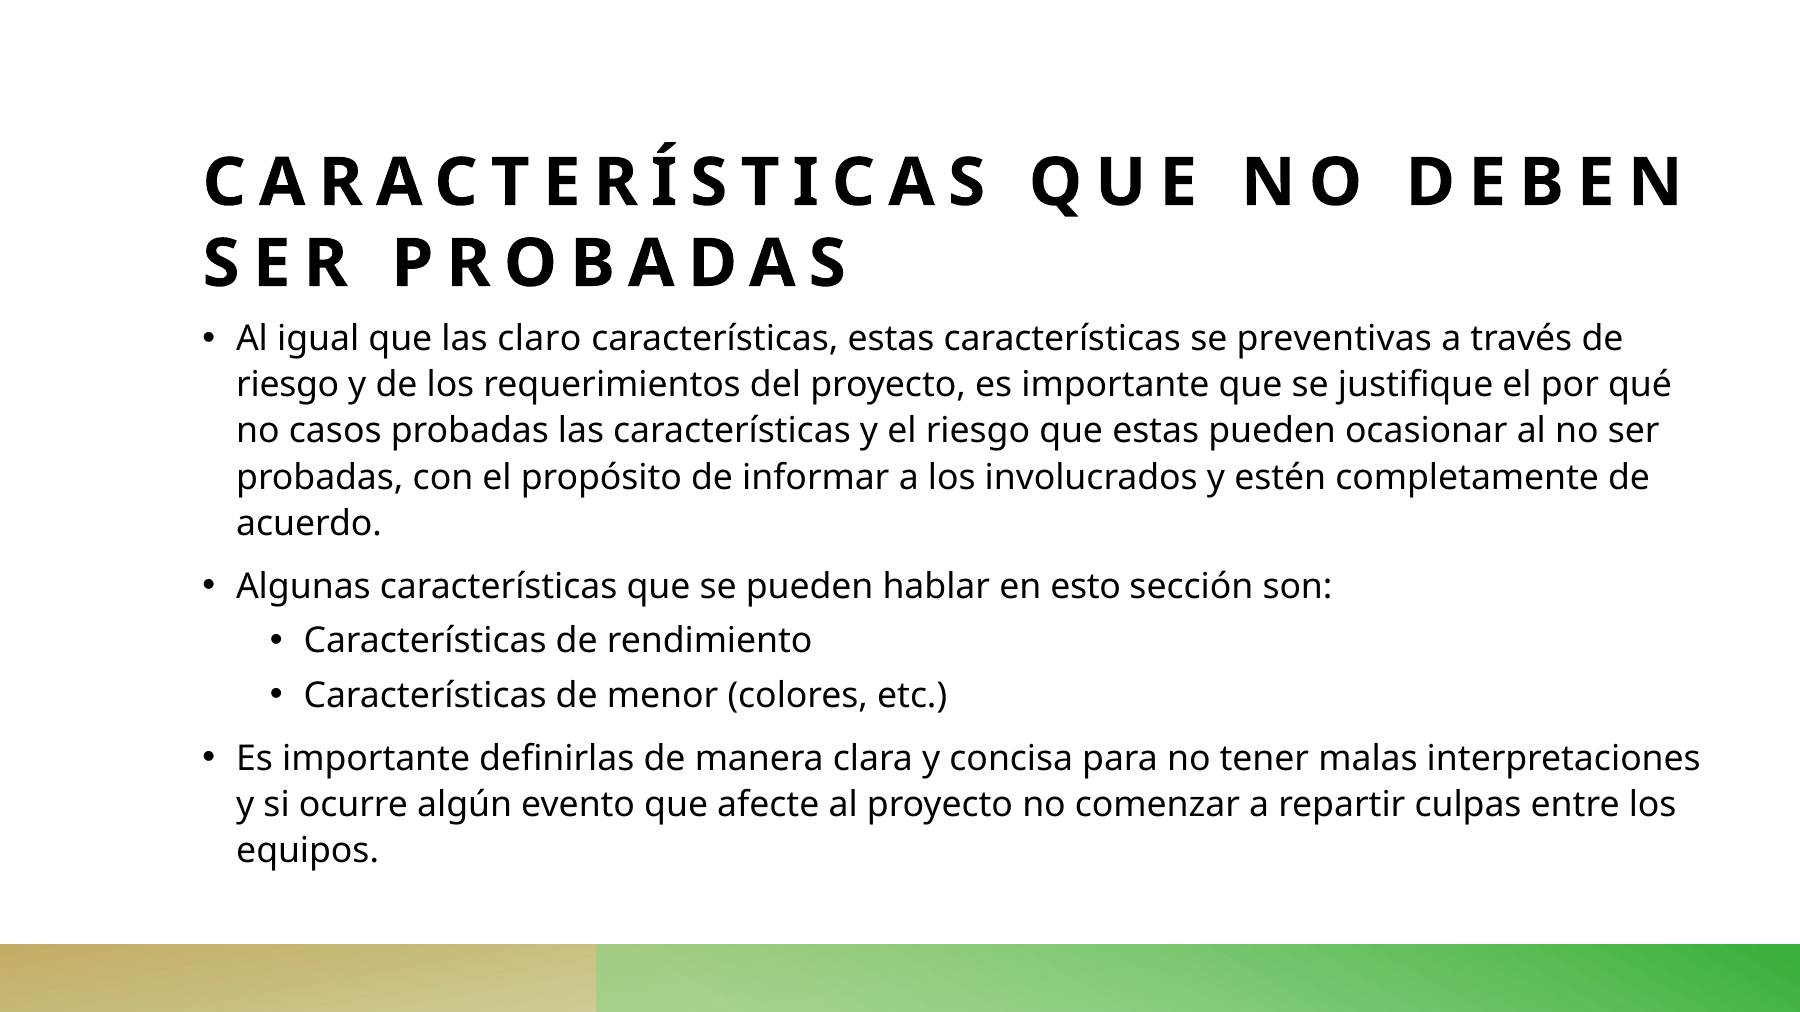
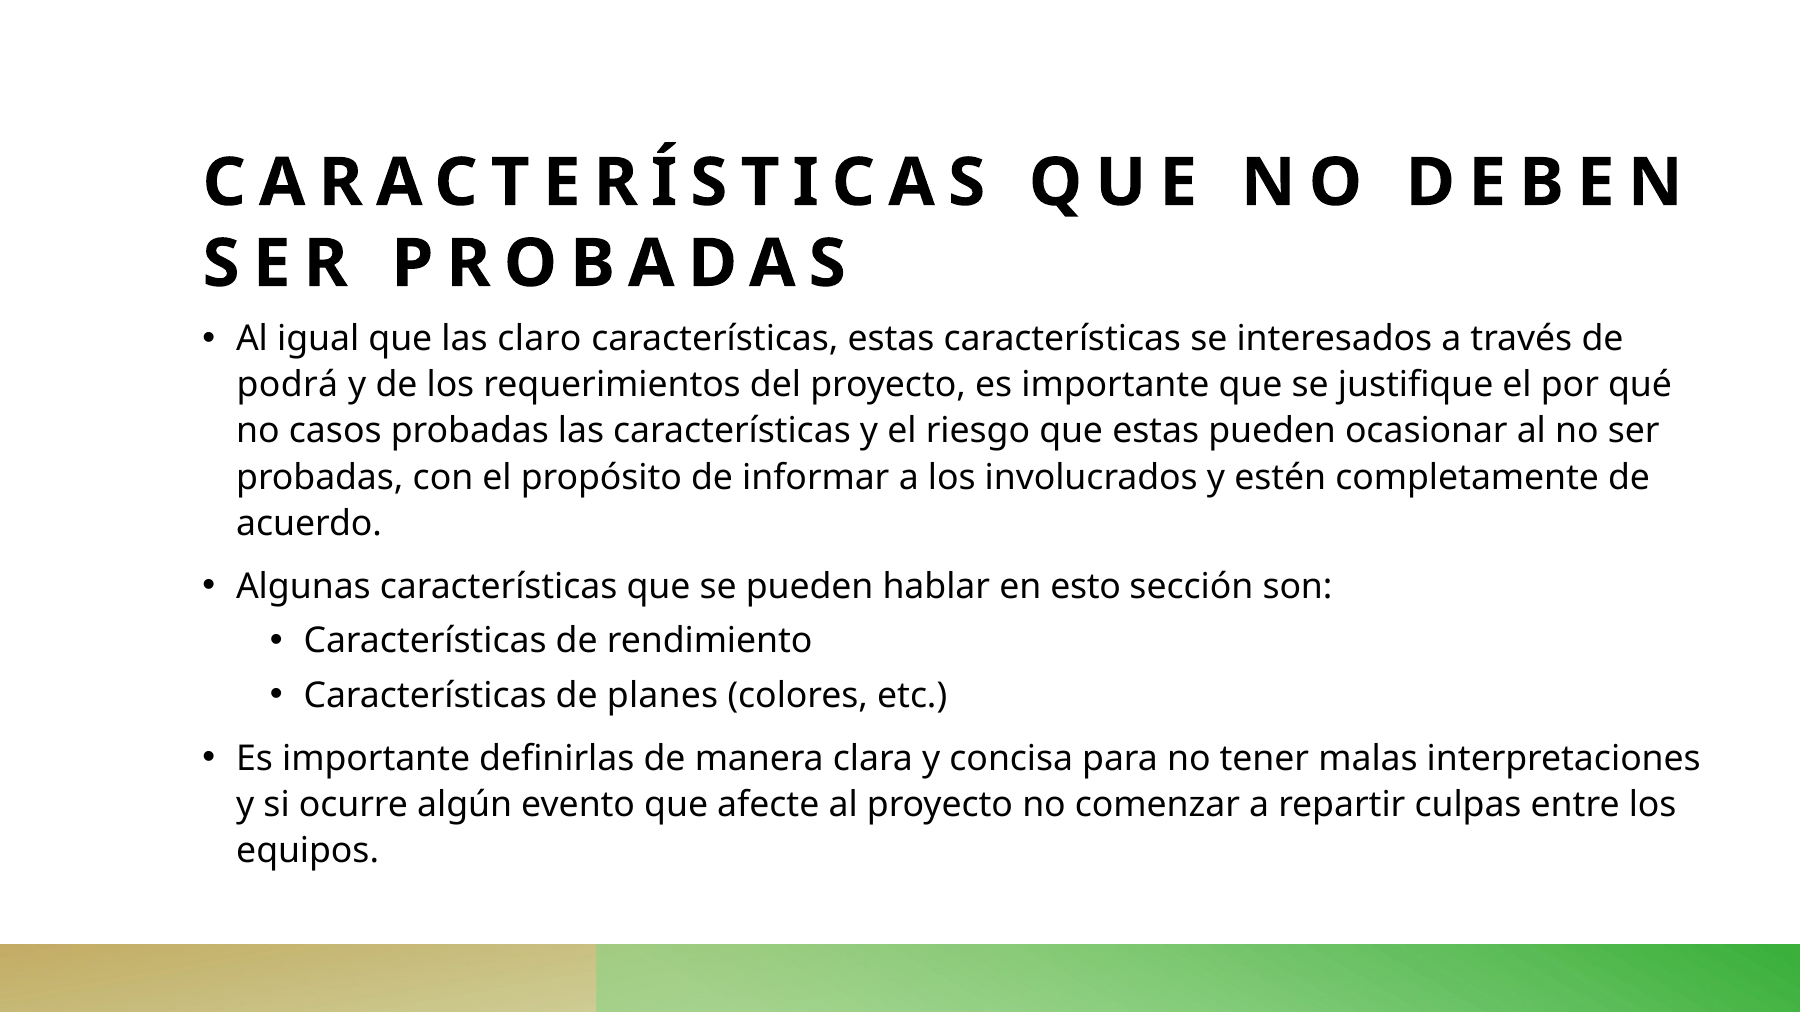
preventivas: preventivas -> interesados (1334, 339)
riesgo: riesgo -> podrá (287, 385)
menor: menor -> planes (663, 696)
